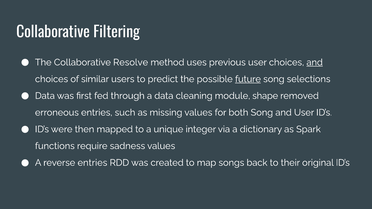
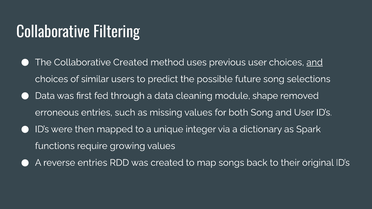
Collaborative Resolve: Resolve -> Created (131, 62)
future underline: present -> none (248, 79)
sadness: sadness -> growing (127, 146)
